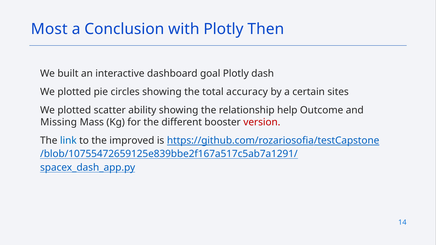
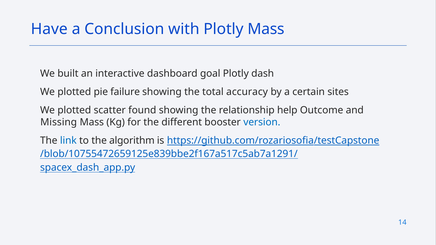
Most: Most -> Have (49, 29)
Plotly Then: Then -> Mass (266, 29)
circles: circles -> failure (125, 92)
ability: ability -> found (142, 110)
version colour: red -> blue (262, 122)
improved: improved -> algorithm (132, 141)
